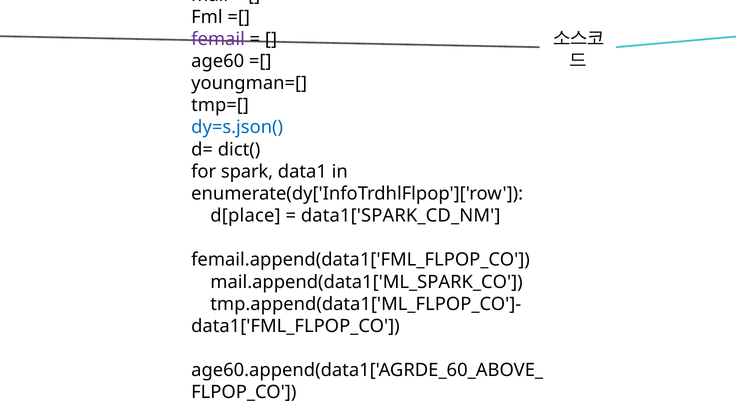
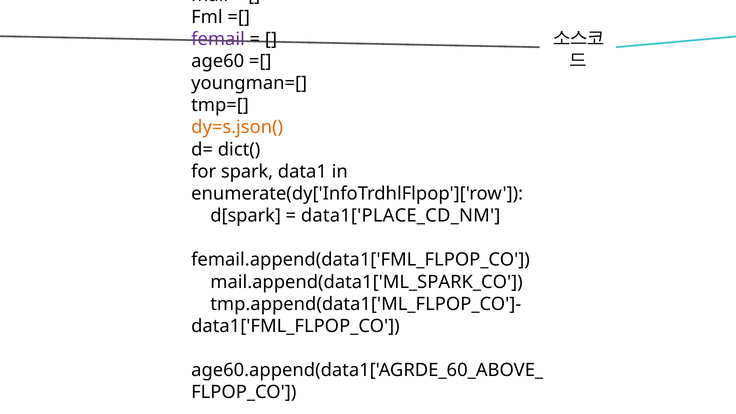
dy=s.json( colour: blue -> orange (237, 127)
d[place: d[place -> d[spark (246, 216)
data1['SPARK_CD_NM: data1['SPARK_CD_NM -> data1['PLACE_CD_NM (401, 216)
